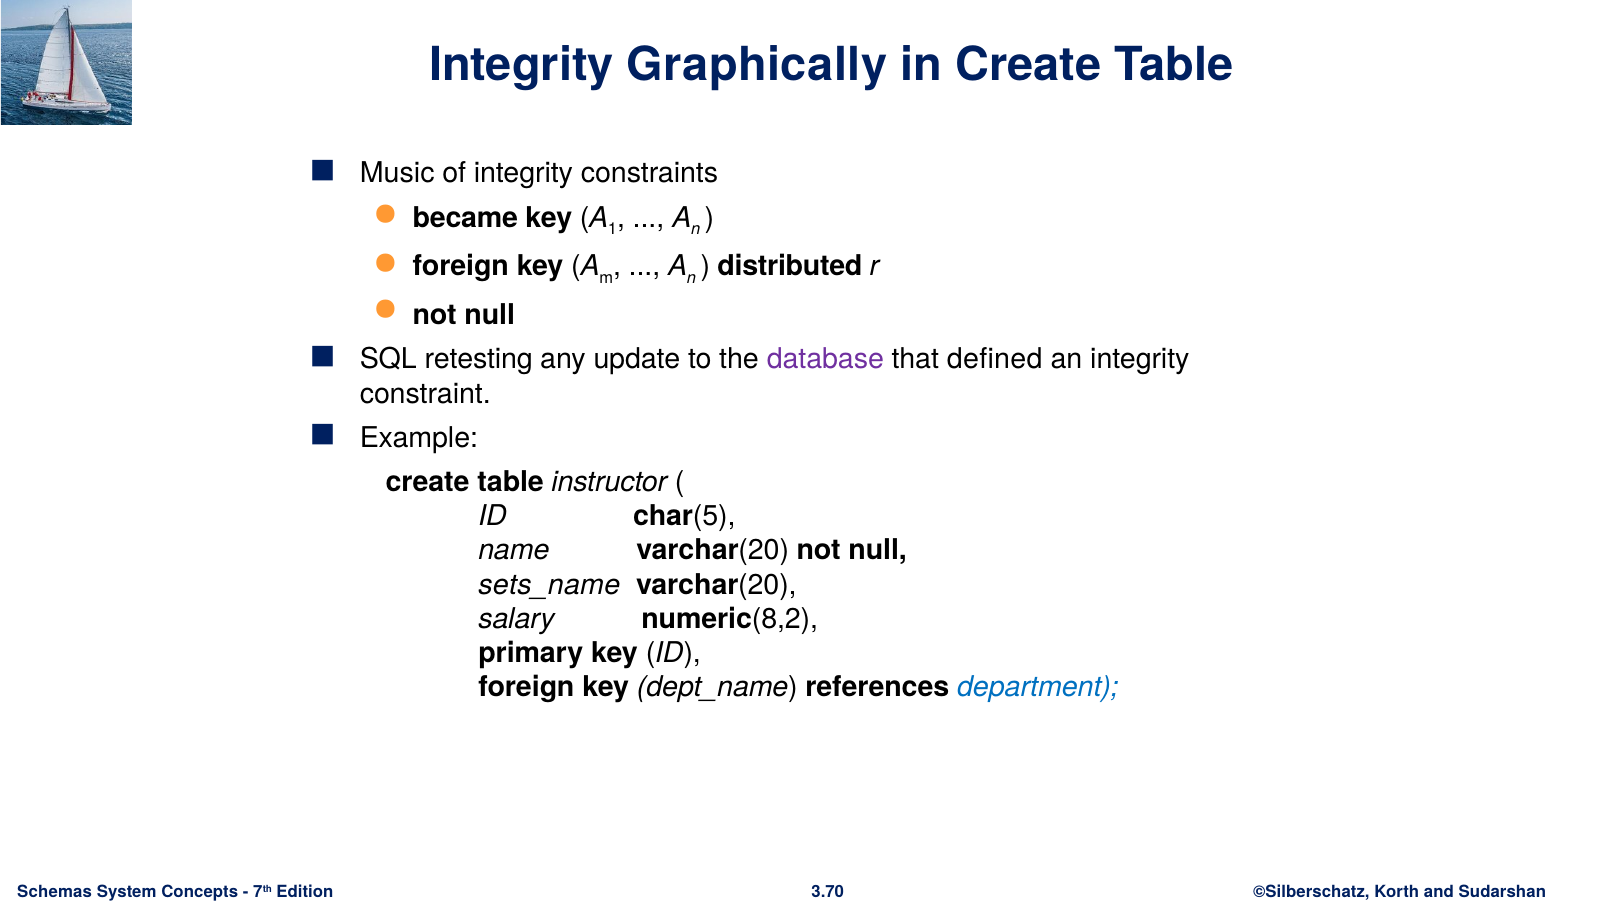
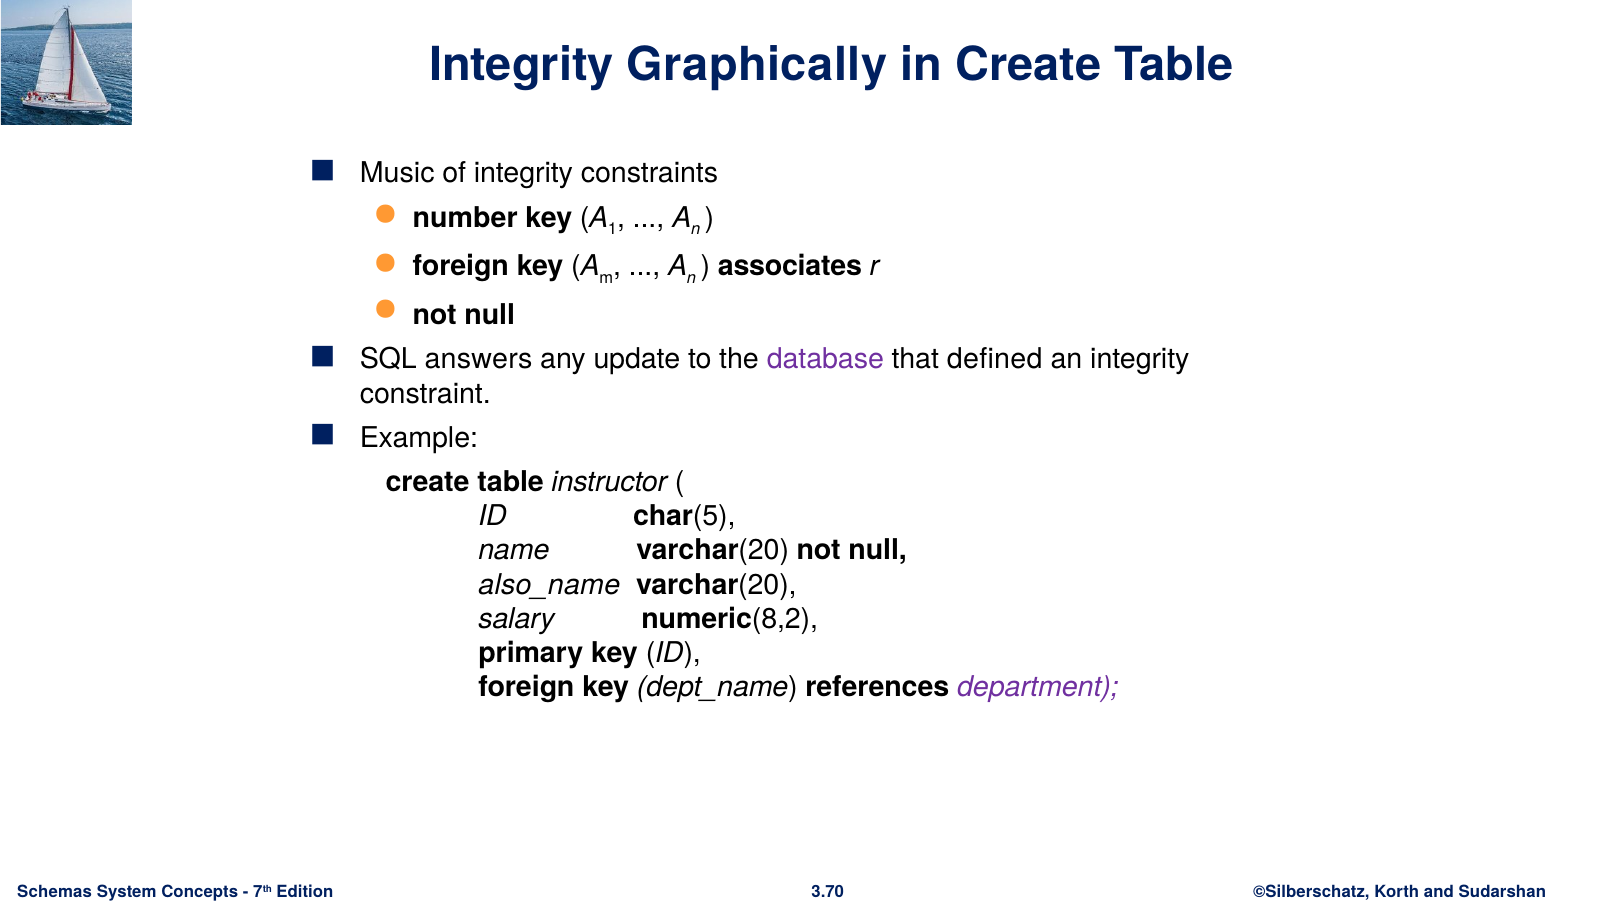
became: became -> number (465, 218)
distributed: distributed -> associates (790, 267)
retesting: retesting -> answers (478, 360)
sets_name: sets_name -> also_name (549, 585)
department colour: blue -> purple (1038, 687)
